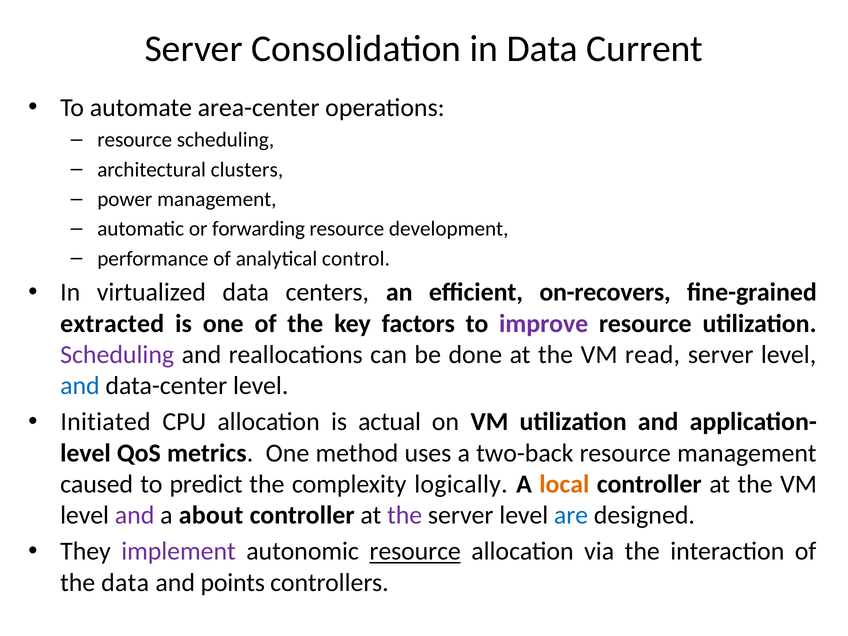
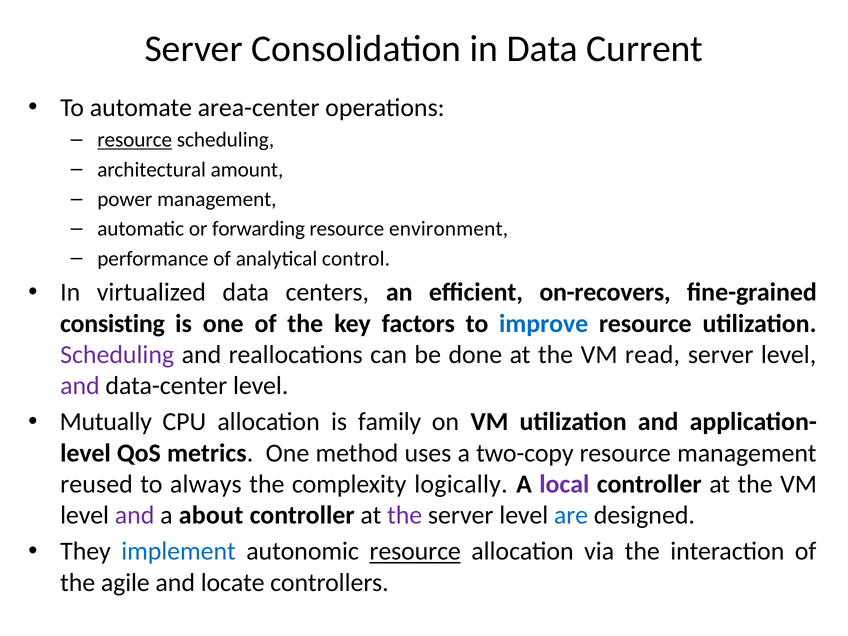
resource underline: none -> present (135, 140)
clusters: clusters -> amount (247, 170)
development: development -> environment (449, 229)
extracted: extracted -> consisting (112, 323)
improve colour: purple -> blue (544, 323)
and colour: blue -> purple (80, 386)
Initiated: Initiated -> Mutually (106, 422)
actual: actual -> family (390, 422)
two-back: two-back -> two-copy (525, 453)
caused: caused -> reused (97, 484)
predict: predict -> always (206, 484)
local colour: orange -> purple (564, 484)
implement colour: purple -> blue (179, 551)
the data: data -> agile (125, 582)
points: points -> locate (233, 582)
